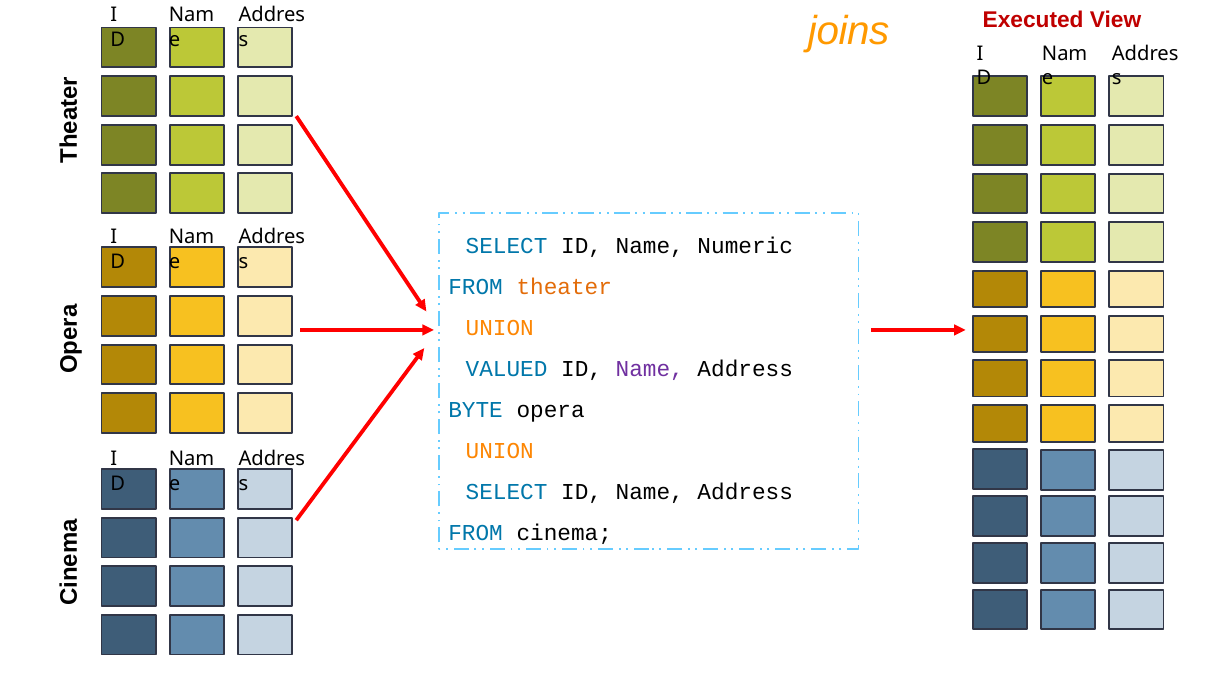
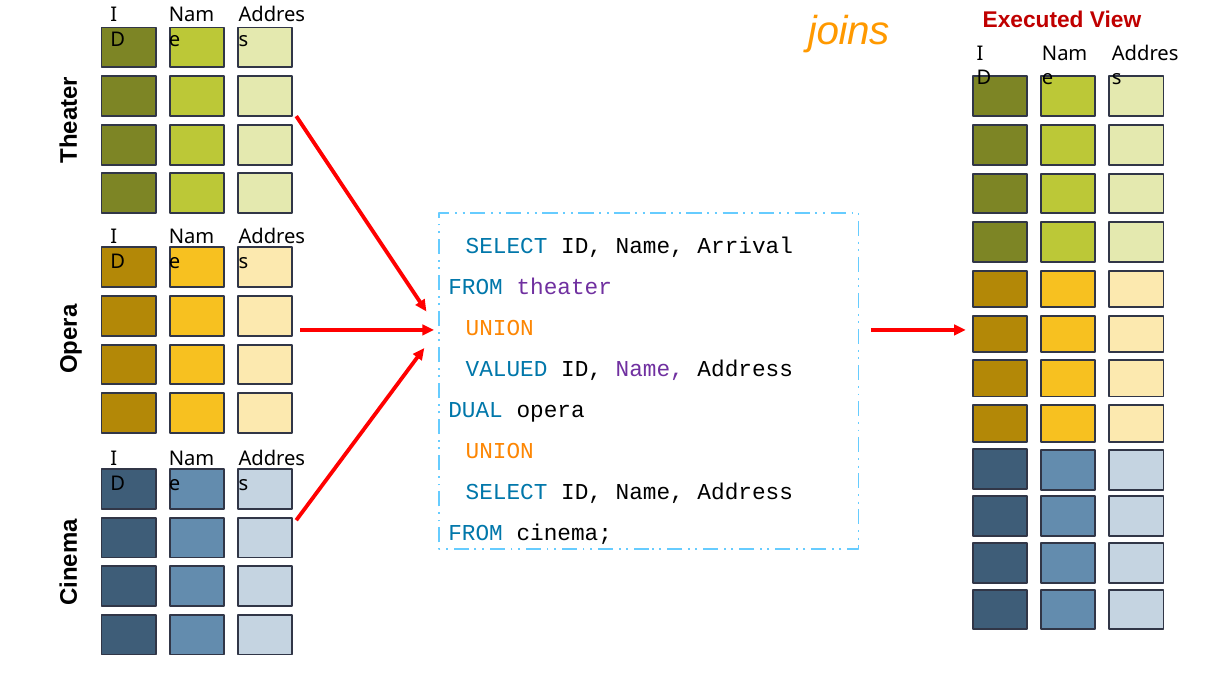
Numeric: Numeric -> Arrival (745, 246)
theater colour: orange -> purple (564, 287)
BYTE: BYTE -> DUAL (476, 410)
